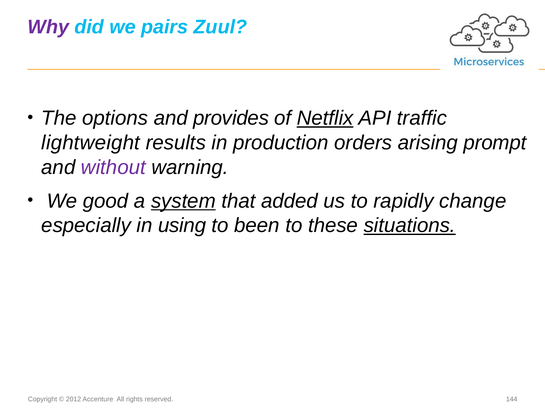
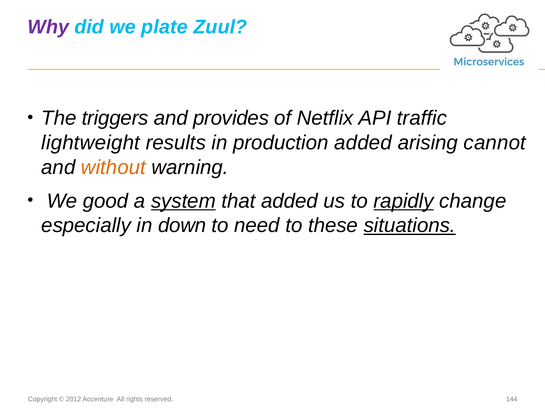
pairs: pairs -> plate (165, 27)
options: options -> triggers (115, 118)
Netflix underline: present -> none (325, 118)
production orders: orders -> added (363, 143)
prompt: prompt -> cannot (495, 143)
without colour: purple -> orange (113, 167)
rapidly underline: none -> present (404, 201)
using: using -> down (182, 225)
been: been -> need (257, 225)
